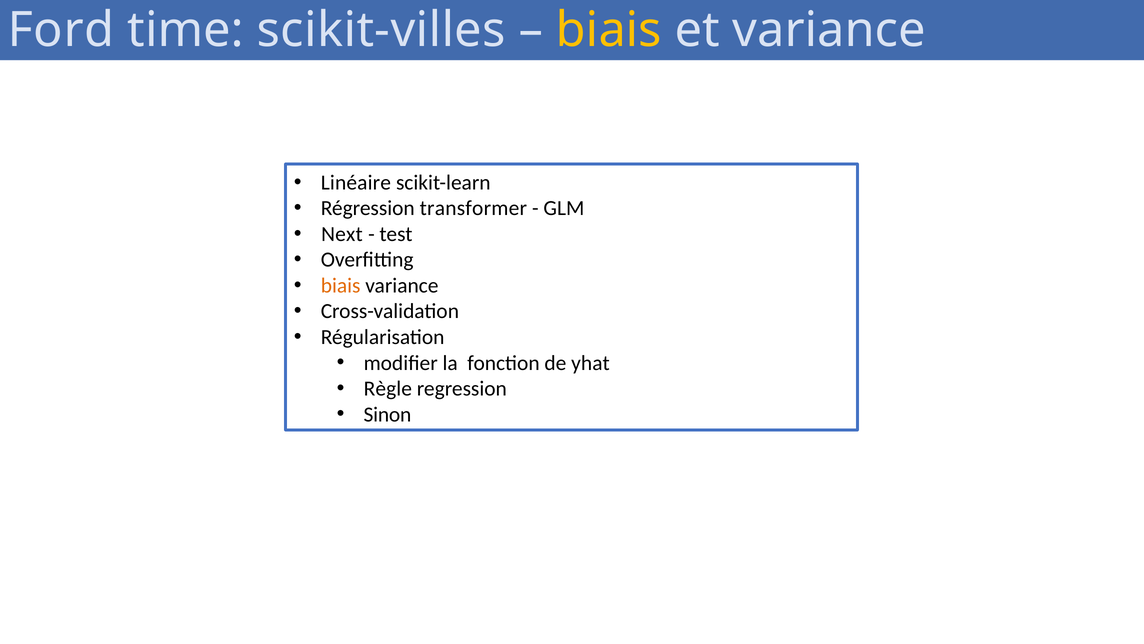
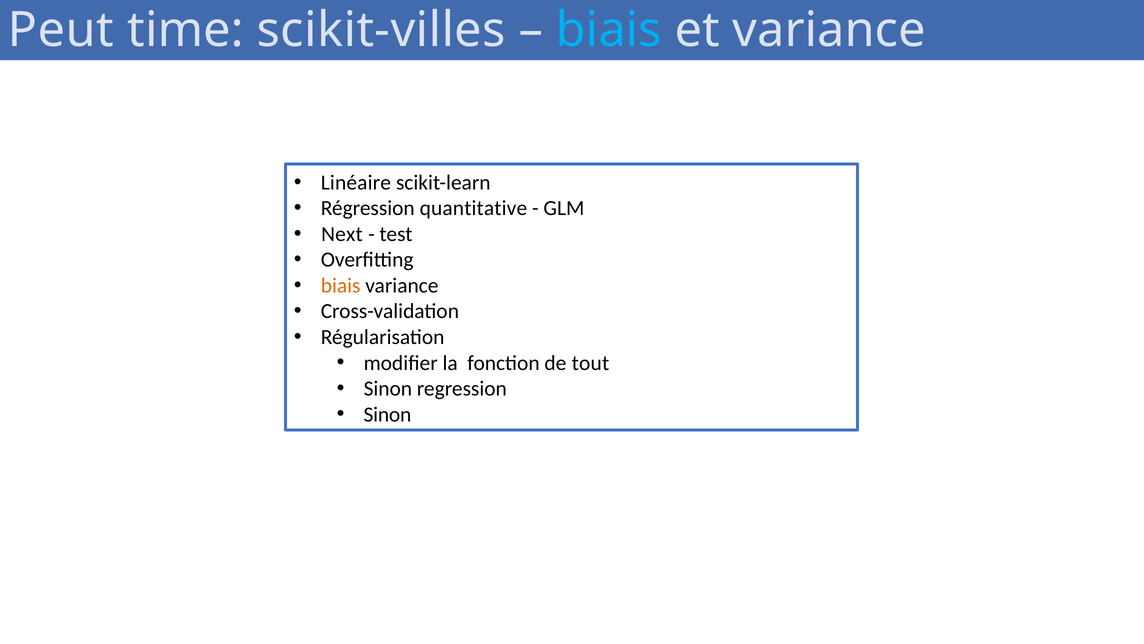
Ford: Ford -> Peut (61, 30)
biais colour: yellow -> light blue (609, 30)
transformer: transformer -> quantitative (473, 208)
yhat: yhat -> tout (590, 363)
Règle: Règle -> Sinon (388, 388)
